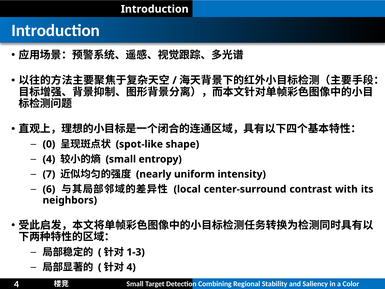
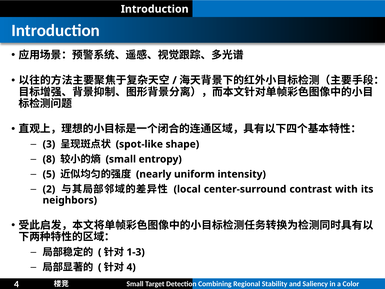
0: 0 -> 3 (49, 144)
4: 4 -> 8 (49, 159)
7: 7 -> 5 (49, 174)
6: 6 -> 2 (49, 189)
